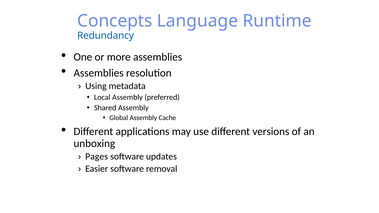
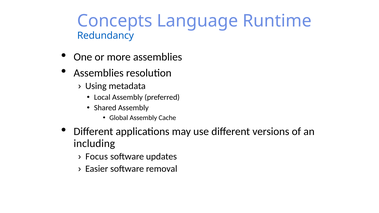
unboxing: unboxing -> including (94, 144)
Pages: Pages -> Focus (97, 157)
